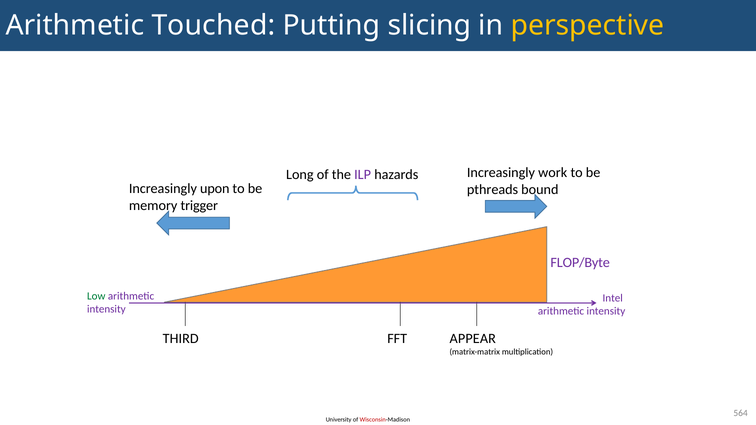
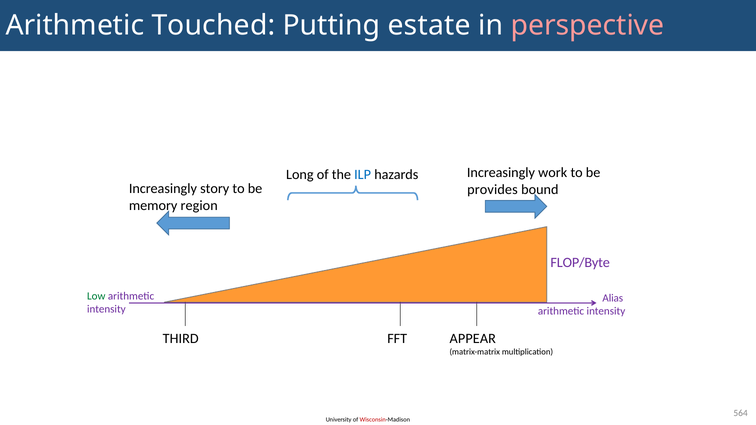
slicing: slicing -> estate (429, 25)
perspective colour: yellow -> pink (587, 25)
ILP colour: purple -> blue (363, 175)
upon: upon -> story (215, 189)
pthreads: pthreads -> provides (492, 190)
trigger: trigger -> region (199, 206)
Intel: Intel -> Alias (613, 298)
